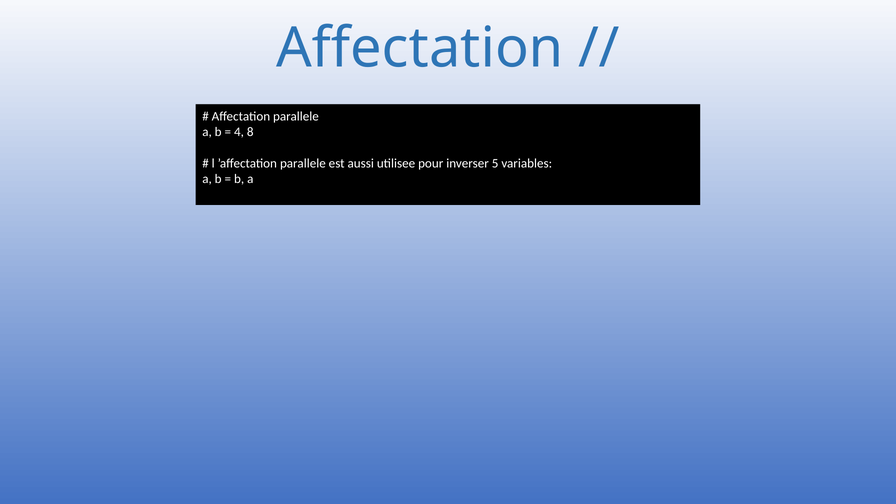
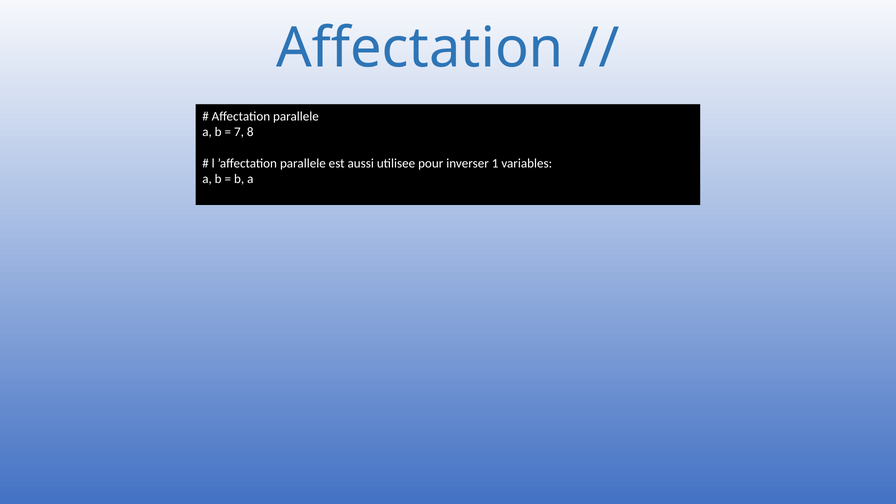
4: 4 -> 7 (239, 132)
5: 5 -> 1 (495, 163)
